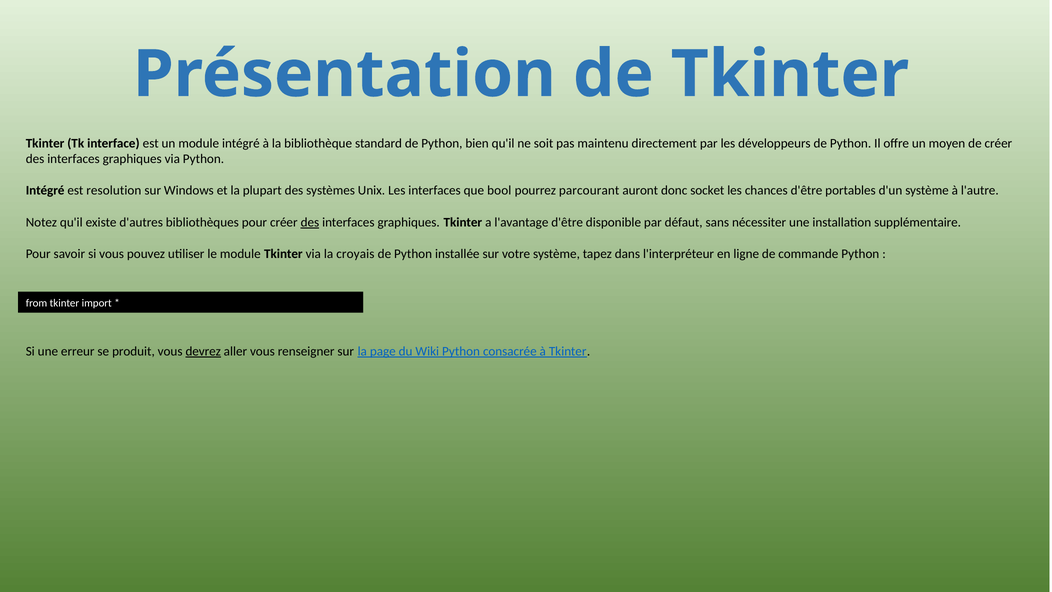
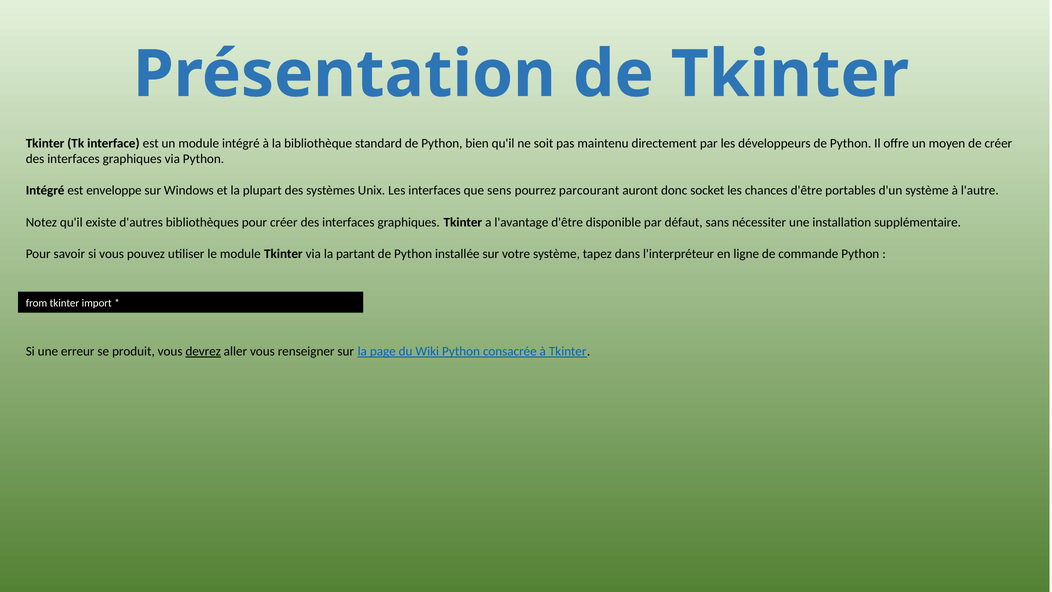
resolution: resolution -> enveloppe (114, 191)
bool: bool -> sens (499, 191)
des underline: present -> none (310, 222)
croyais: croyais -> partant (356, 254)
